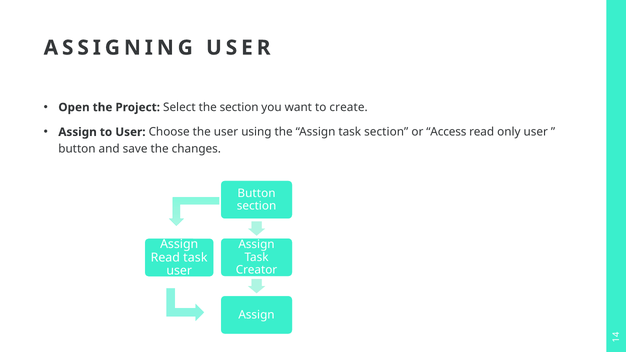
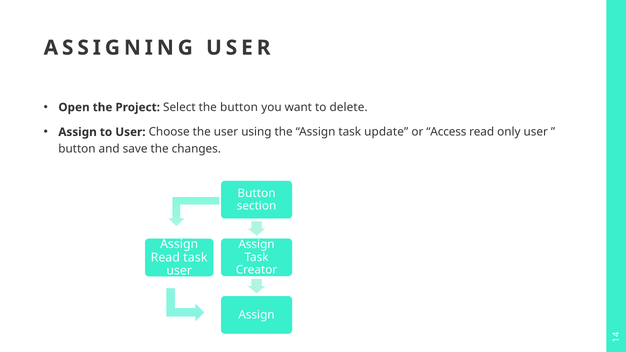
the section: section -> button (239, 107)
create: create -> delete (349, 107)
task section: section -> update (386, 132)
